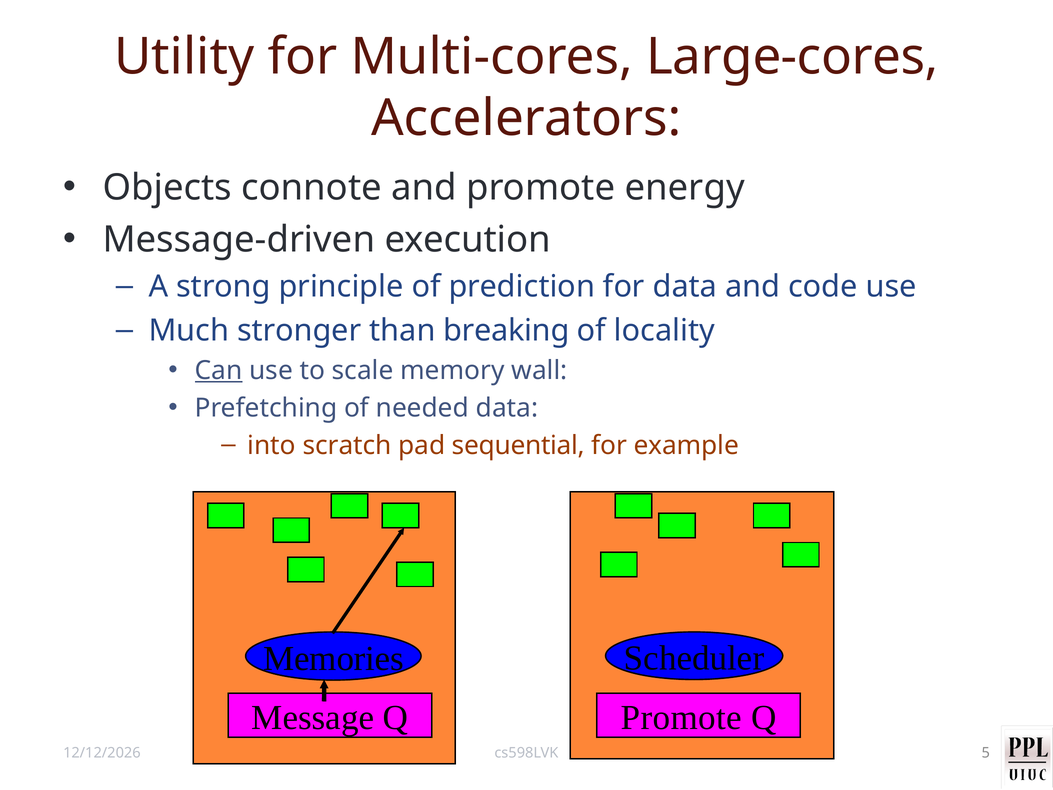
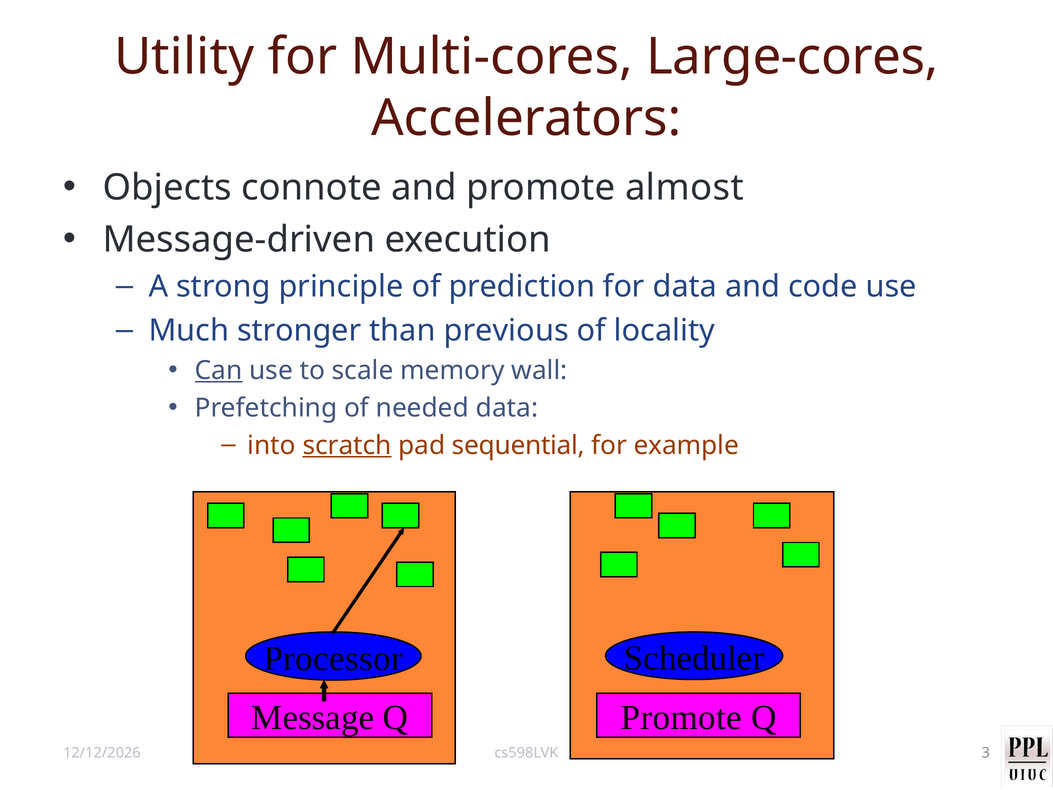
energy: energy -> almost (684, 188)
breaking: breaking -> previous (506, 331)
scratch underline: none -> present (347, 445)
Memories: Memories -> Processor (333, 658)
5: 5 -> 3 (986, 753)
